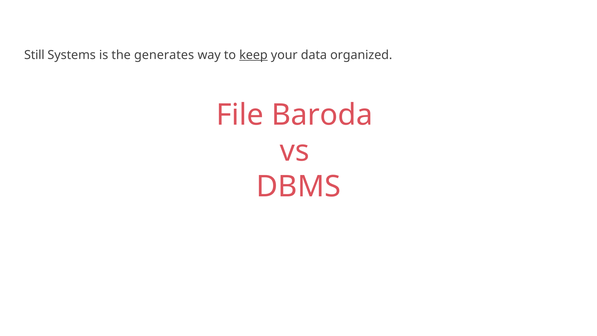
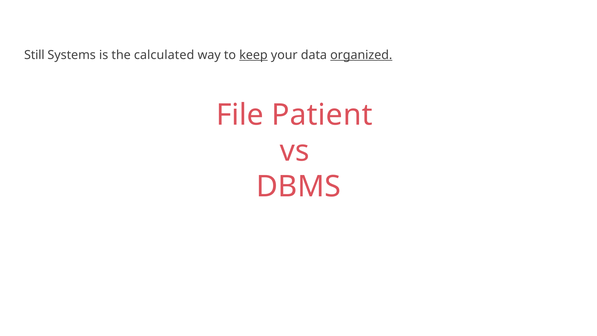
generates: generates -> calculated (164, 55)
organized underline: none -> present (361, 55)
Baroda: Baroda -> Patient (322, 115)
